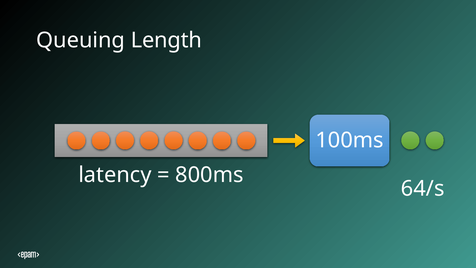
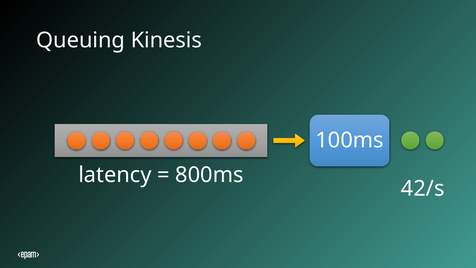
Length: Length -> Kinesis (166, 40)
64/s: 64/s -> 42/s (423, 188)
